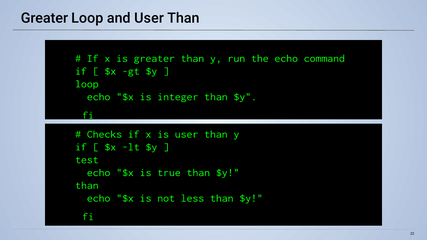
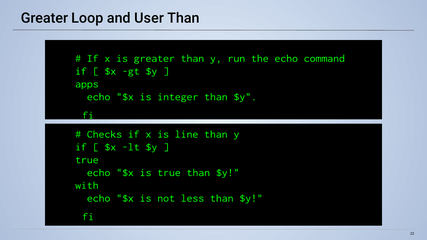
loop: loop -> apps (87, 84)
is user: user -> line (187, 134)
test: test -> true (87, 160)
than: than -> with (87, 185)
